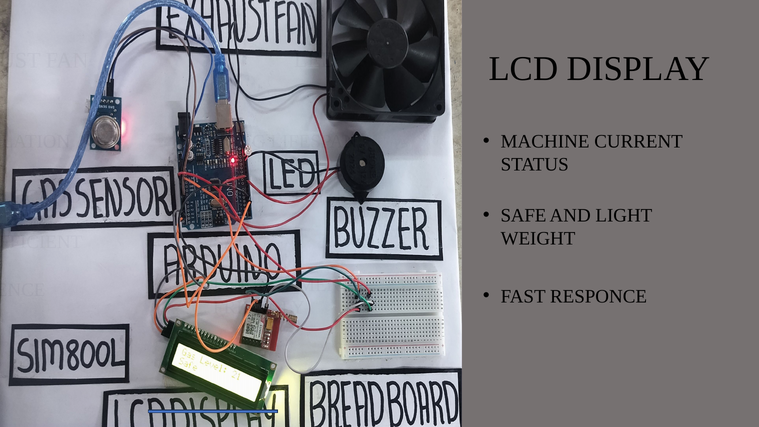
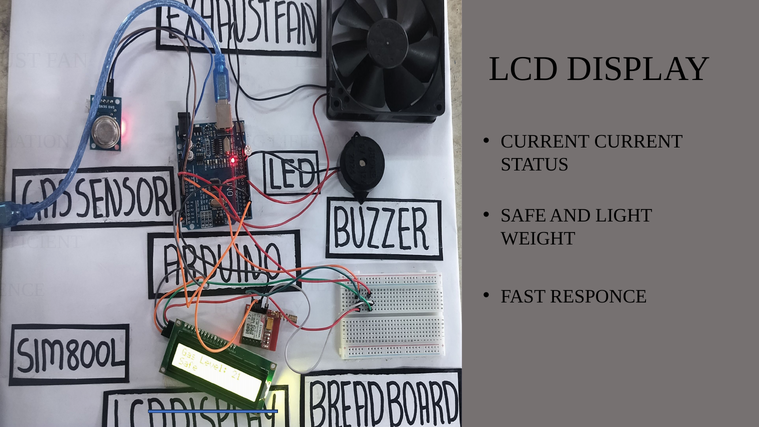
MACHINE: MACHINE -> CURRENT (545, 142)
